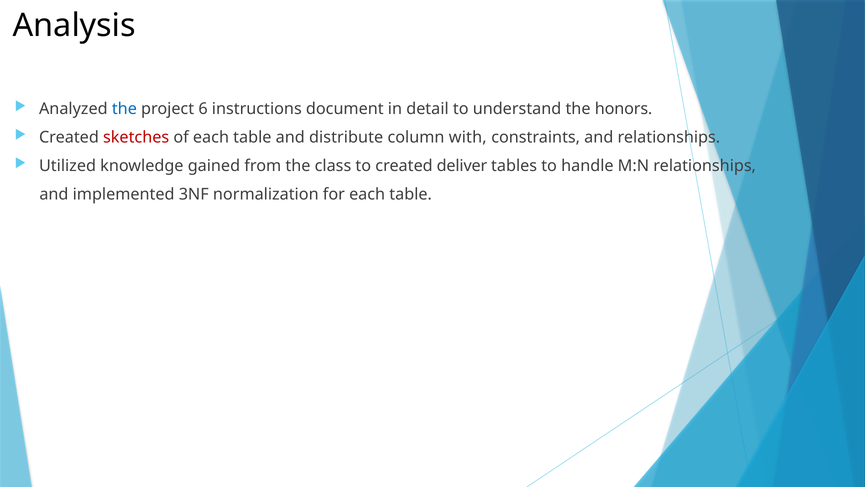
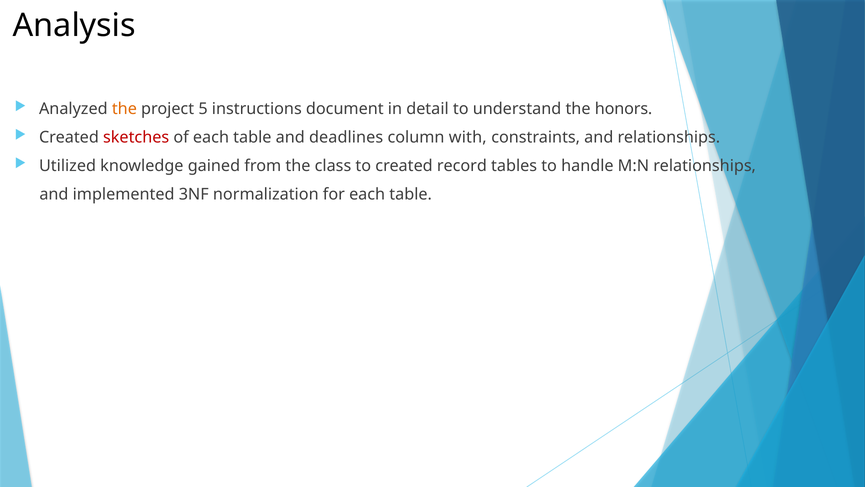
the colour: blue -> orange (124, 109)
6: 6 -> 5 (203, 109)
distribute: distribute -> deadlines (346, 137)
deliver: deliver -> record (462, 166)
